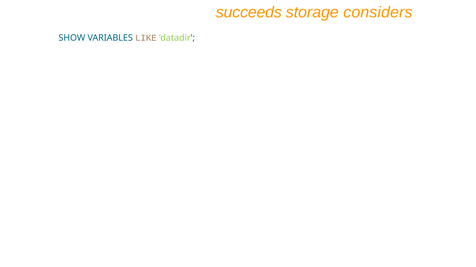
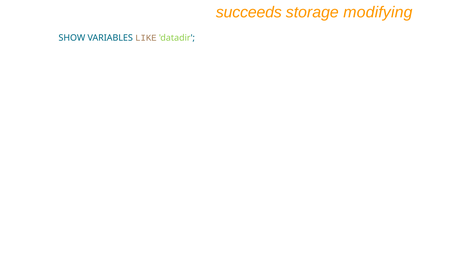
considers: considers -> modifying (378, 12)
